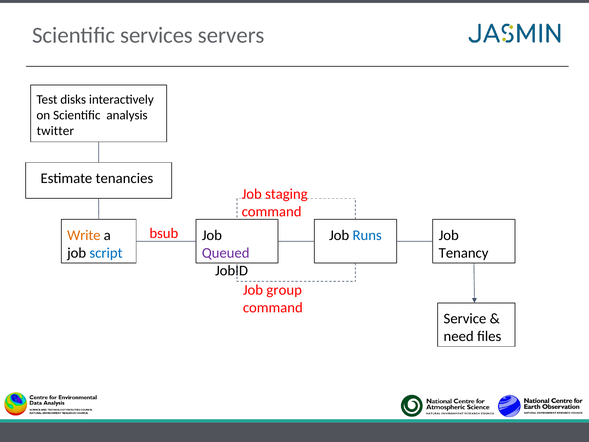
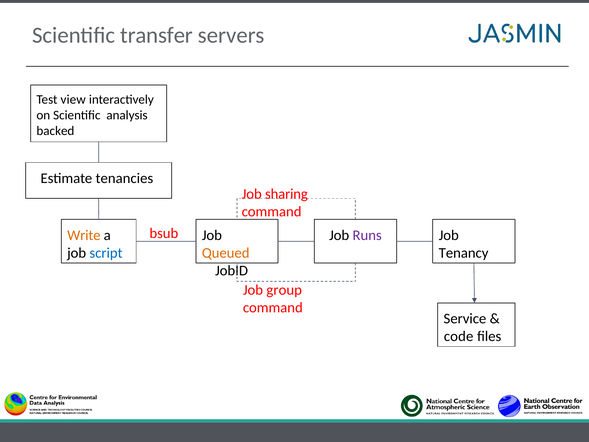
services: services -> transfer (157, 35)
disks: disks -> view (73, 100)
twitter: twitter -> backed (55, 131)
staging: staging -> sharing (286, 194)
Runs colour: blue -> purple (367, 235)
Queued colour: purple -> orange (226, 253)
need: need -> code (459, 336)
